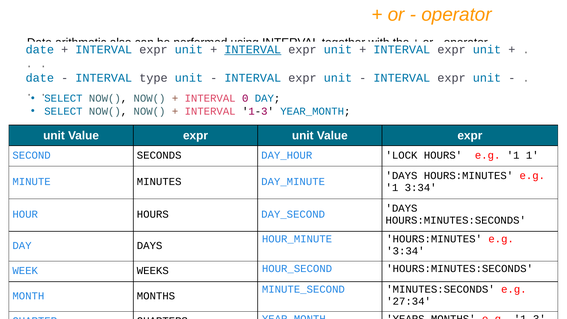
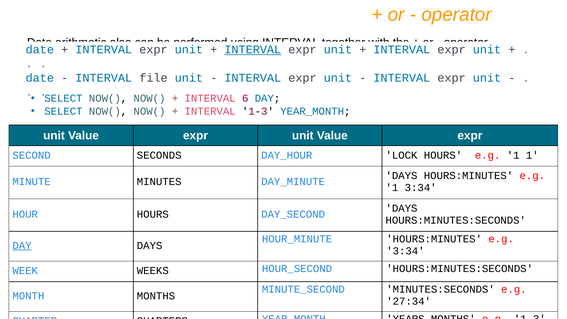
type: type -> file (153, 78)
0: 0 -> 6 (245, 98)
DAY underline: none -> present (22, 246)
